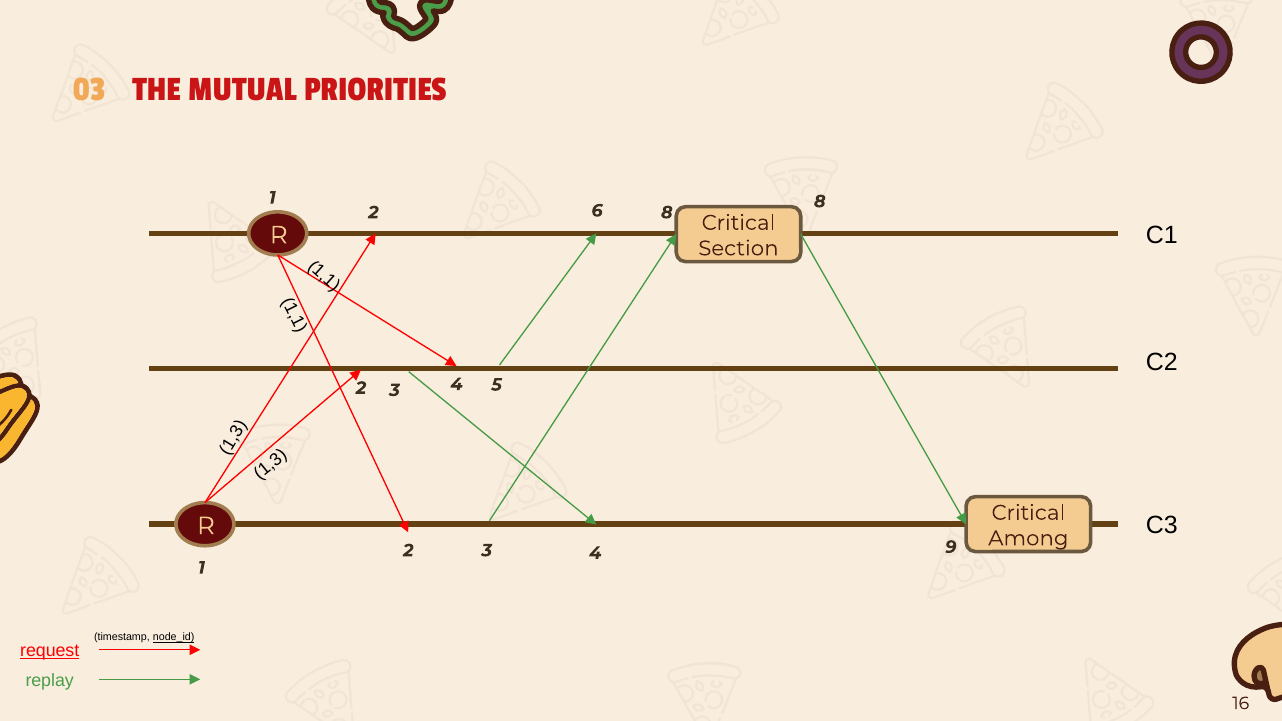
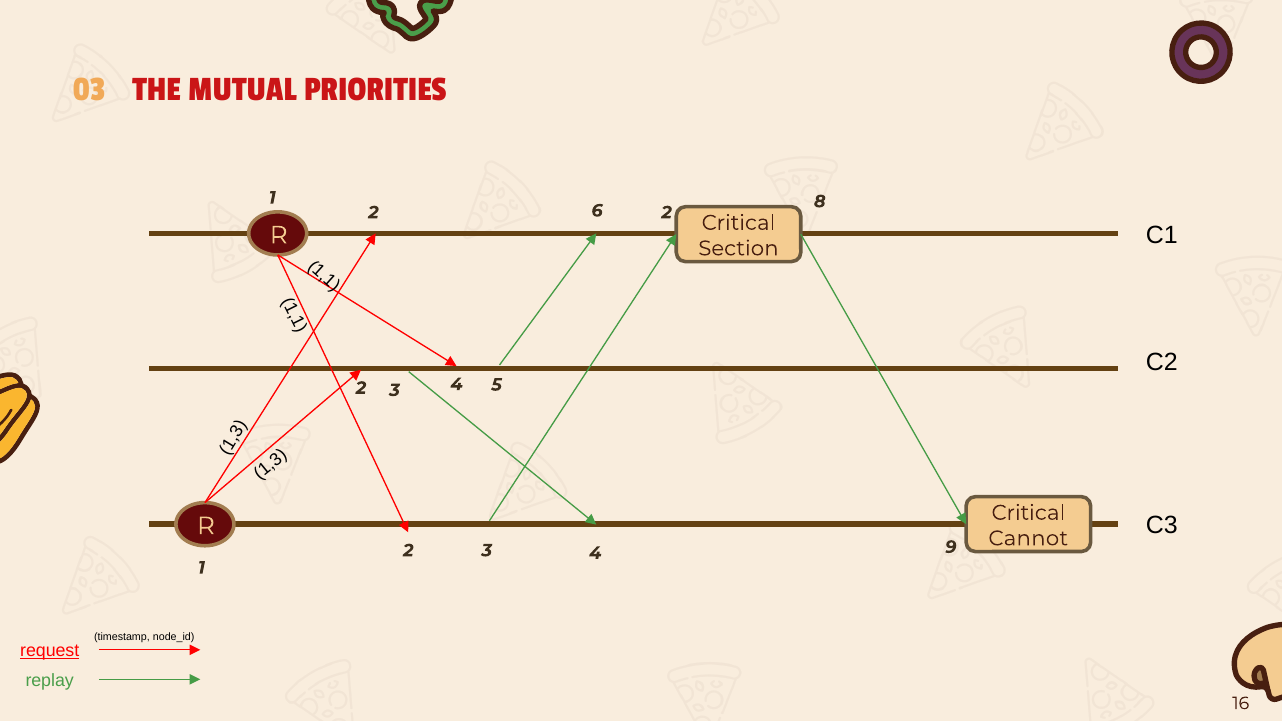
6 8: 8 -> 2 (667, 213)
Among: Among -> Cannot (1028, 538)
node_id underline: present -> none (174, 637)
